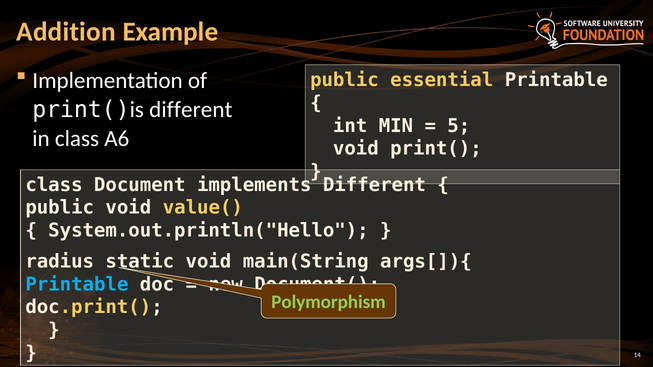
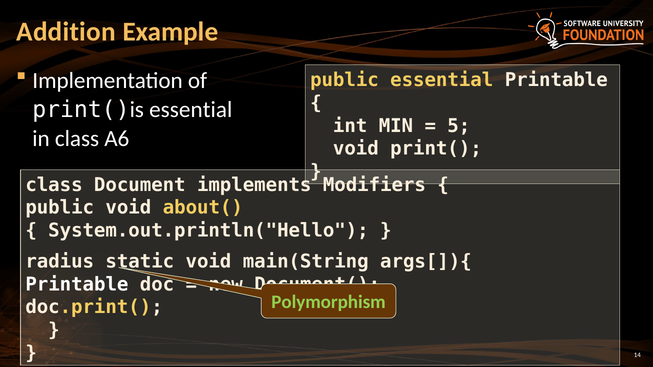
print()is different: different -> essential (191, 110)
implements Different: Different -> Modifiers (374, 185)
value(: value( -> about( (203, 208)
Printable colour: light blue -> white (77, 285)
